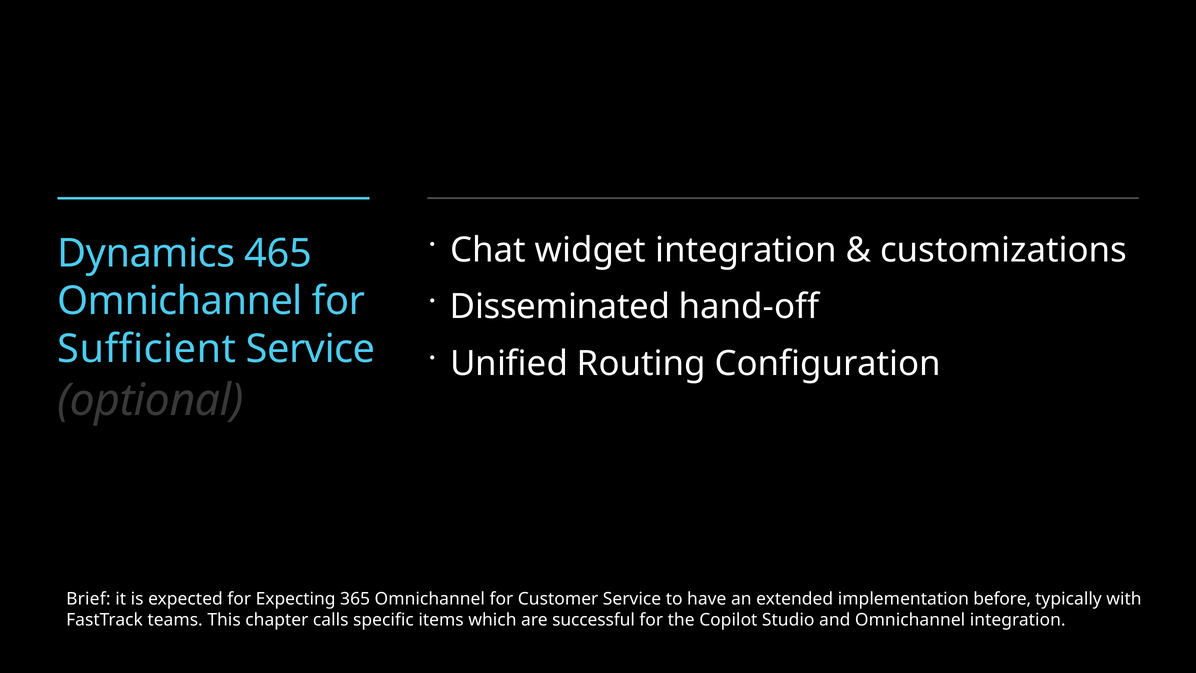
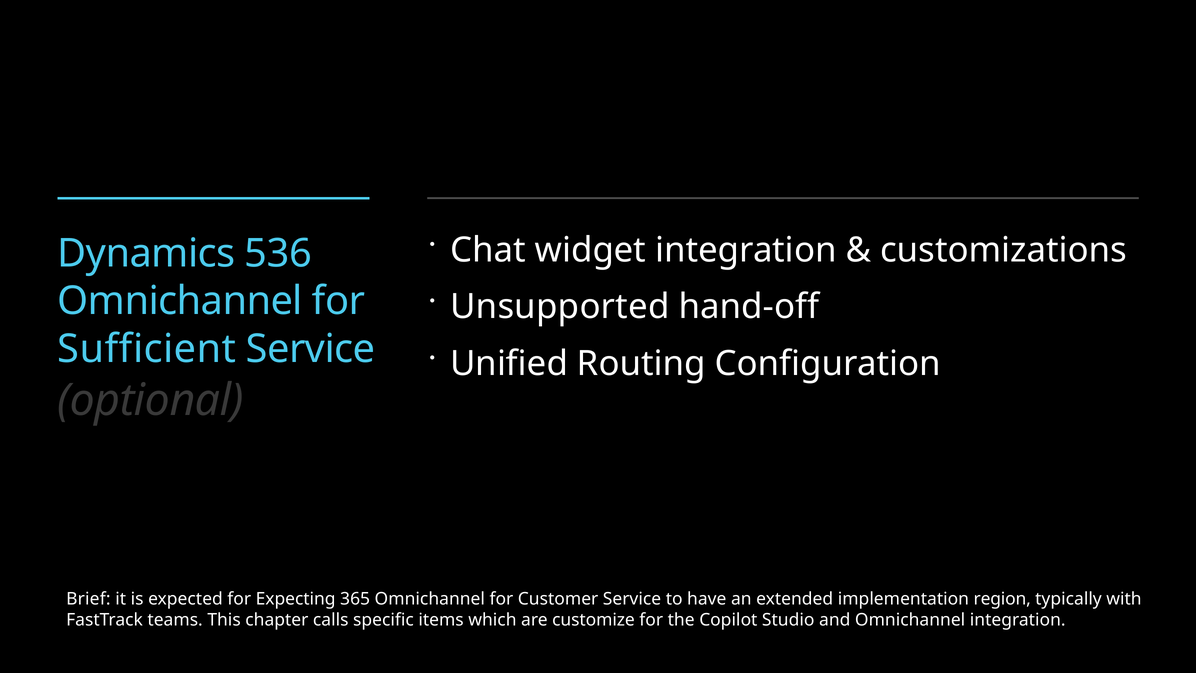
465: 465 -> 536 (278, 253)
Disseminated: Disseminated -> Unsupported (560, 307)
before: before -> region (1002, 599)
successful: successful -> customize (593, 620)
